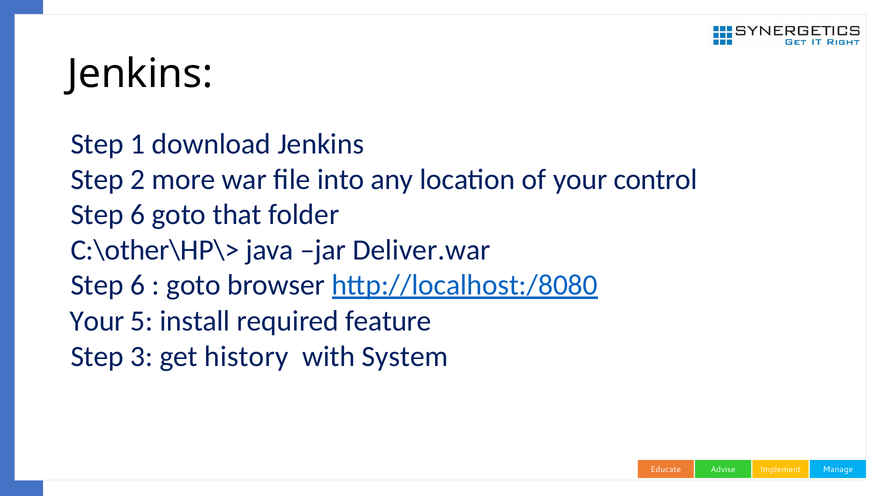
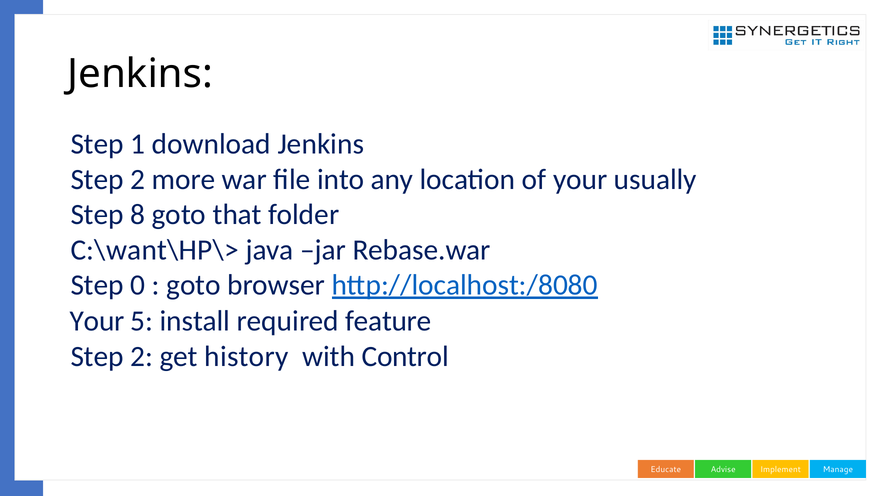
control: control -> usually (655, 179)
6: 6 -> 8 (138, 215)
C:\other\HP\>: C:\other\HP\> -> C:\want\HP\> (155, 250)
Deliver.war: Deliver.war -> Rebase.war (422, 250)
6: 6 -> 0 (138, 285)
3: 3 -> 2 (142, 356)
System: System -> Control (405, 356)
